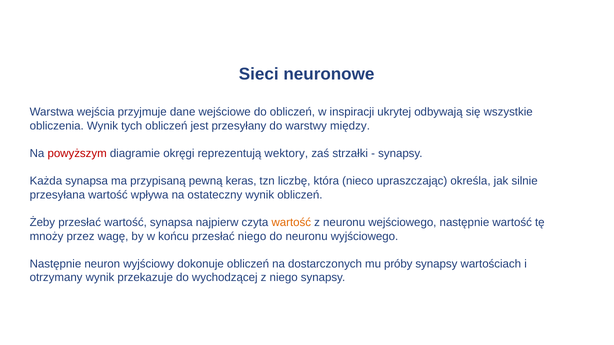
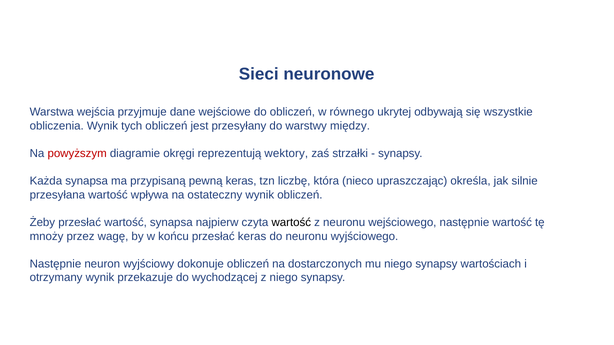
inspiracji: inspiracji -> równego (352, 112)
wartość colour: orange -> black (291, 223)
przesłać niego: niego -> keras (252, 237)
mu próby: próby -> niego (398, 264)
